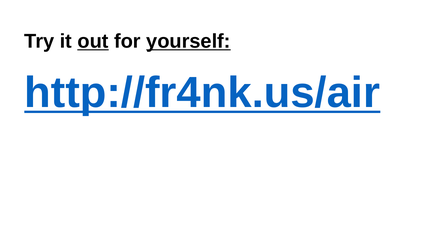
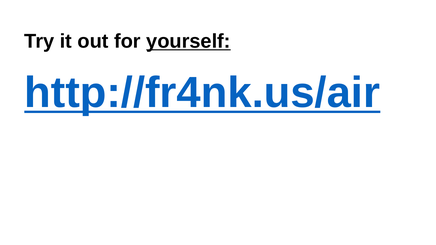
out underline: present -> none (93, 41)
